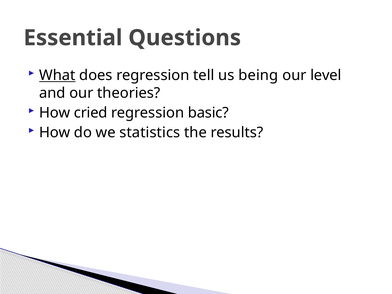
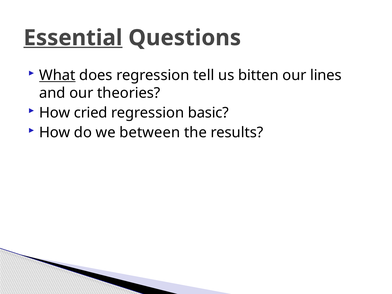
Essential underline: none -> present (73, 38)
being: being -> bitten (258, 75)
level: level -> lines (326, 75)
statistics: statistics -> between (150, 133)
